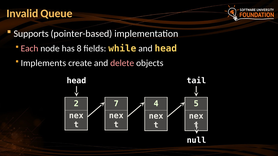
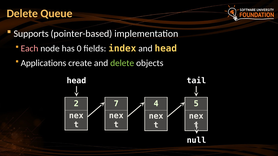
Invalid: Invalid -> Delete (22, 14)
8: 8 -> 0 (79, 49)
while: while -> index (122, 49)
Implements: Implements -> Applications (43, 63)
delete colour: pink -> light green (122, 63)
